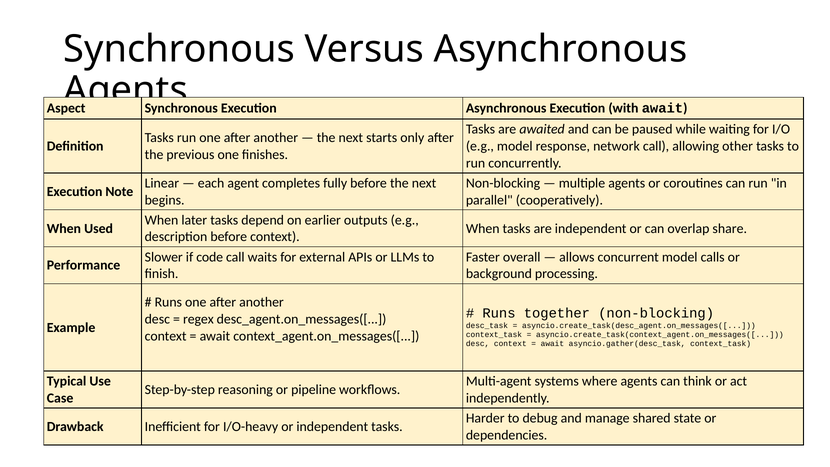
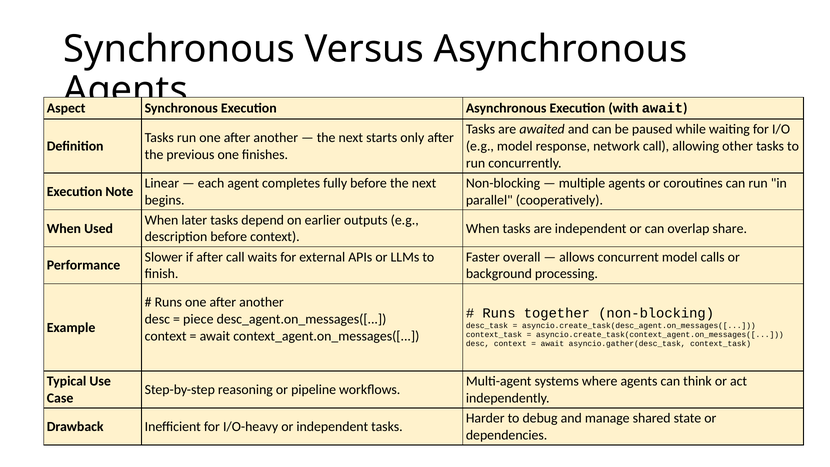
if code: code -> after (210, 257)
regex: regex -> piece (198, 319)
